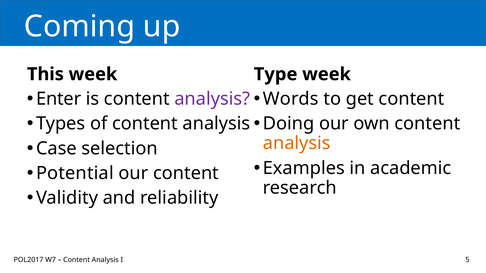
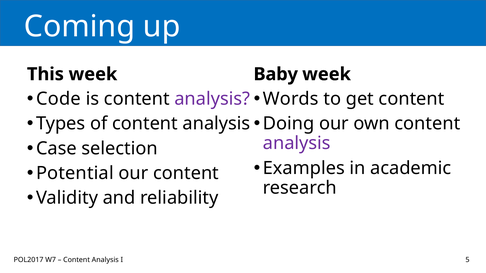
Type: Type -> Baby (276, 74)
Enter: Enter -> Code (58, 99)
analysis colour: orange -> purple (297, 144)
